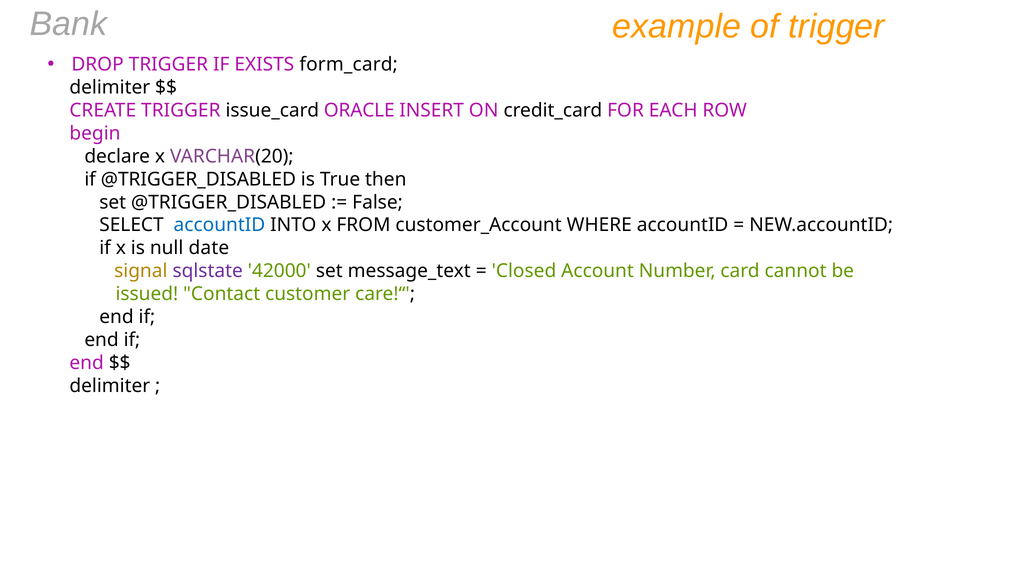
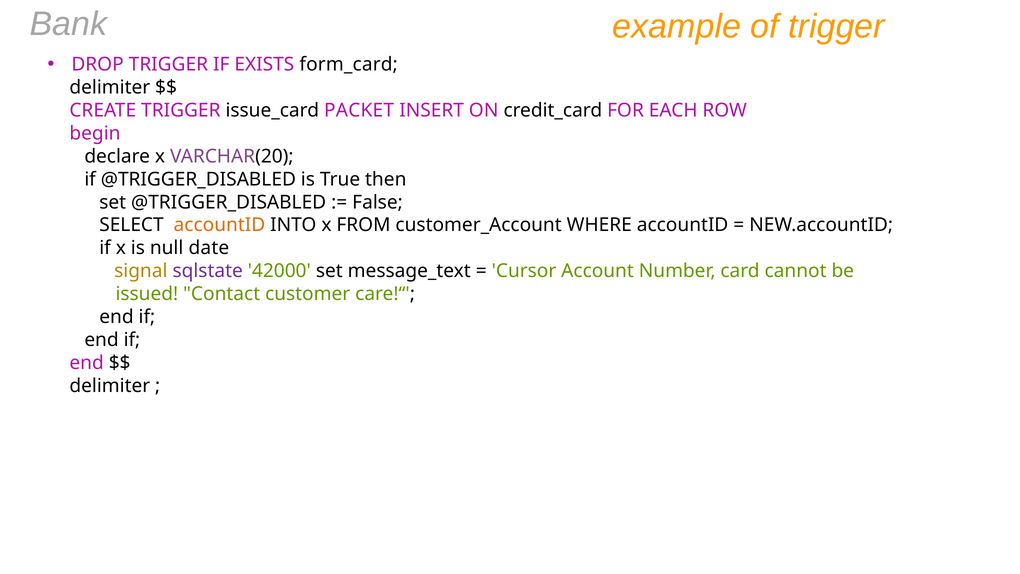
ORACLE: ORACLE -> PACKET (359, 110)
accountID colour: blue -> orange (219, 225)
Closed: Closed -> Cursor (524, 271)
